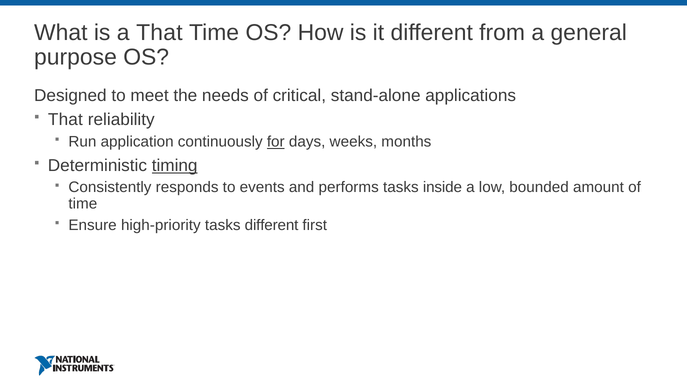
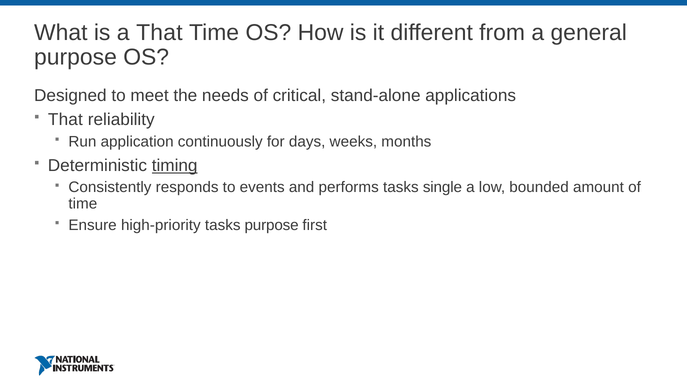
for underline: present -> none (276, 142)
inside: inside -> single (442, 188)
tasks different: different -> purpose (272, 225)
